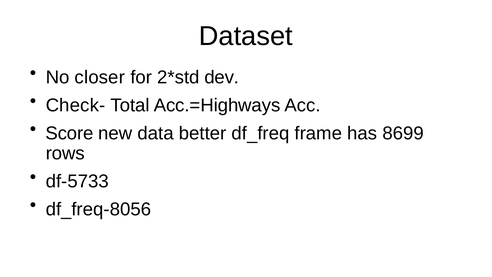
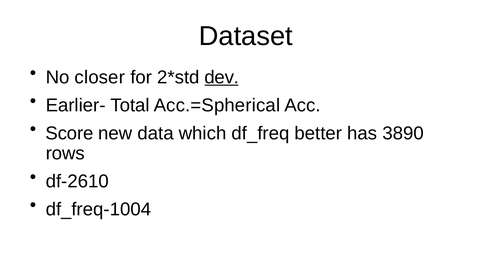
dev underline: none -> present (222, 77)
Check-: Check- -> Earlier- (76, 105)
Acc.=Highways: Acc.=Highways -> Acc.=Spherical (217, 105)
better: better -> which (203, 133)
frame: frame -> better (318, 133)
8699: 8699 -> 3890 (403, 133)
df-5733: df-5733 -> df-2610 (77, 181)
df_freq-8056: df_freq-8056 -> df_freq-1004 (98, 209)
